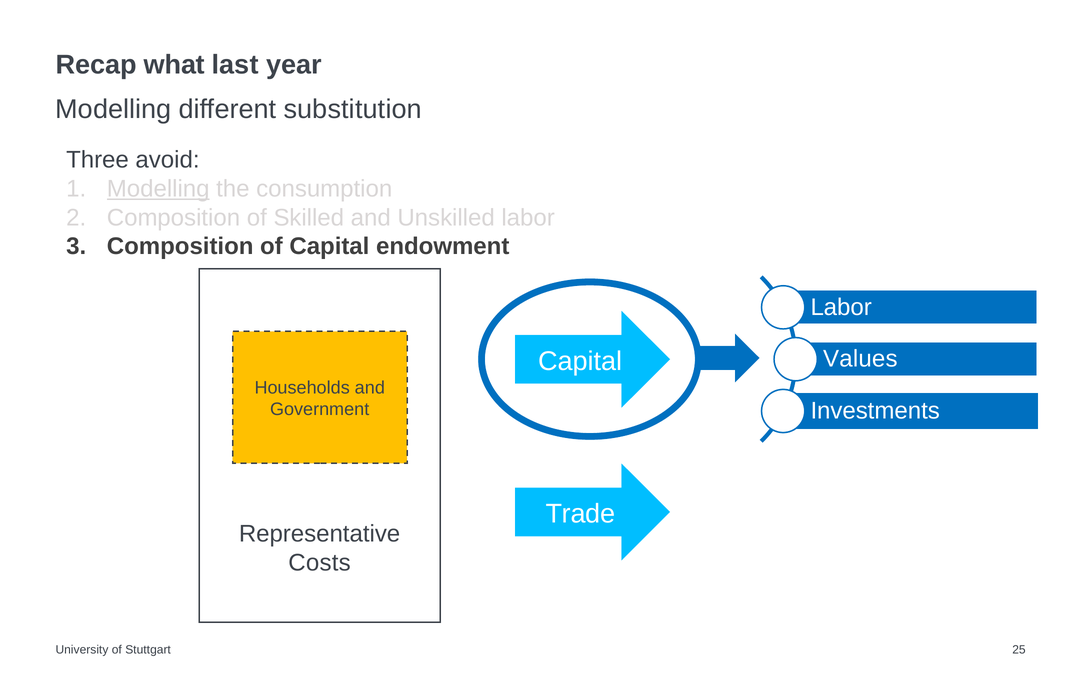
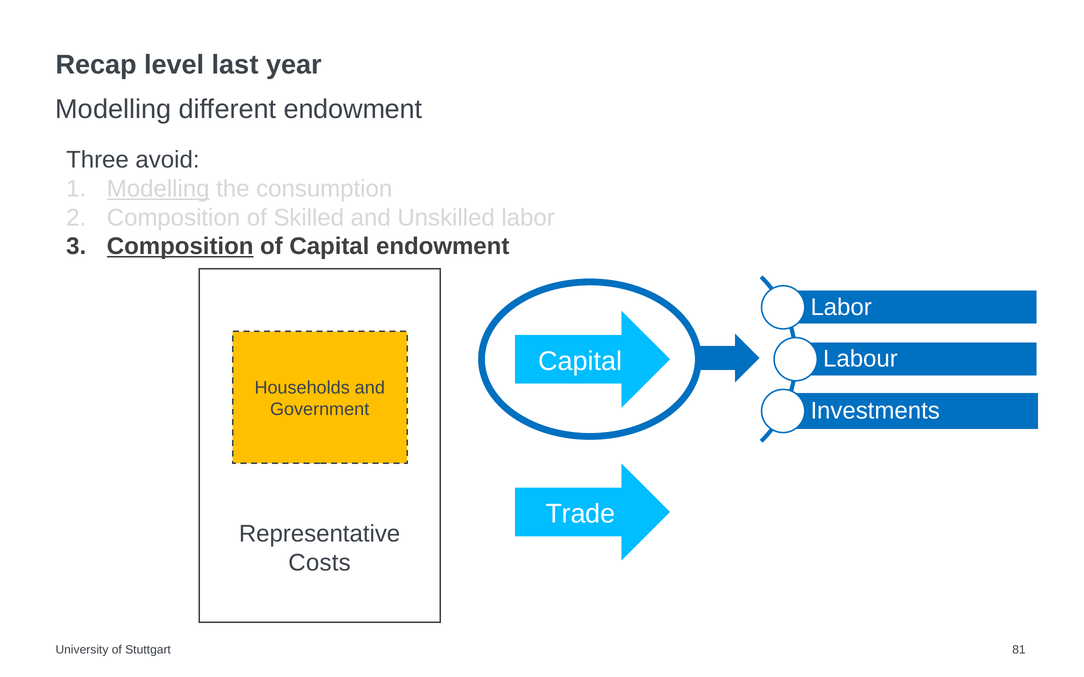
what: what -> level (174, 65)
different substitution: substitution -> endowment (353, 110)
Composition underline: none -> present (180, 247)
Values: Values -> Labour (860, 359)
25: 25 -> 81 (1019, 650)
